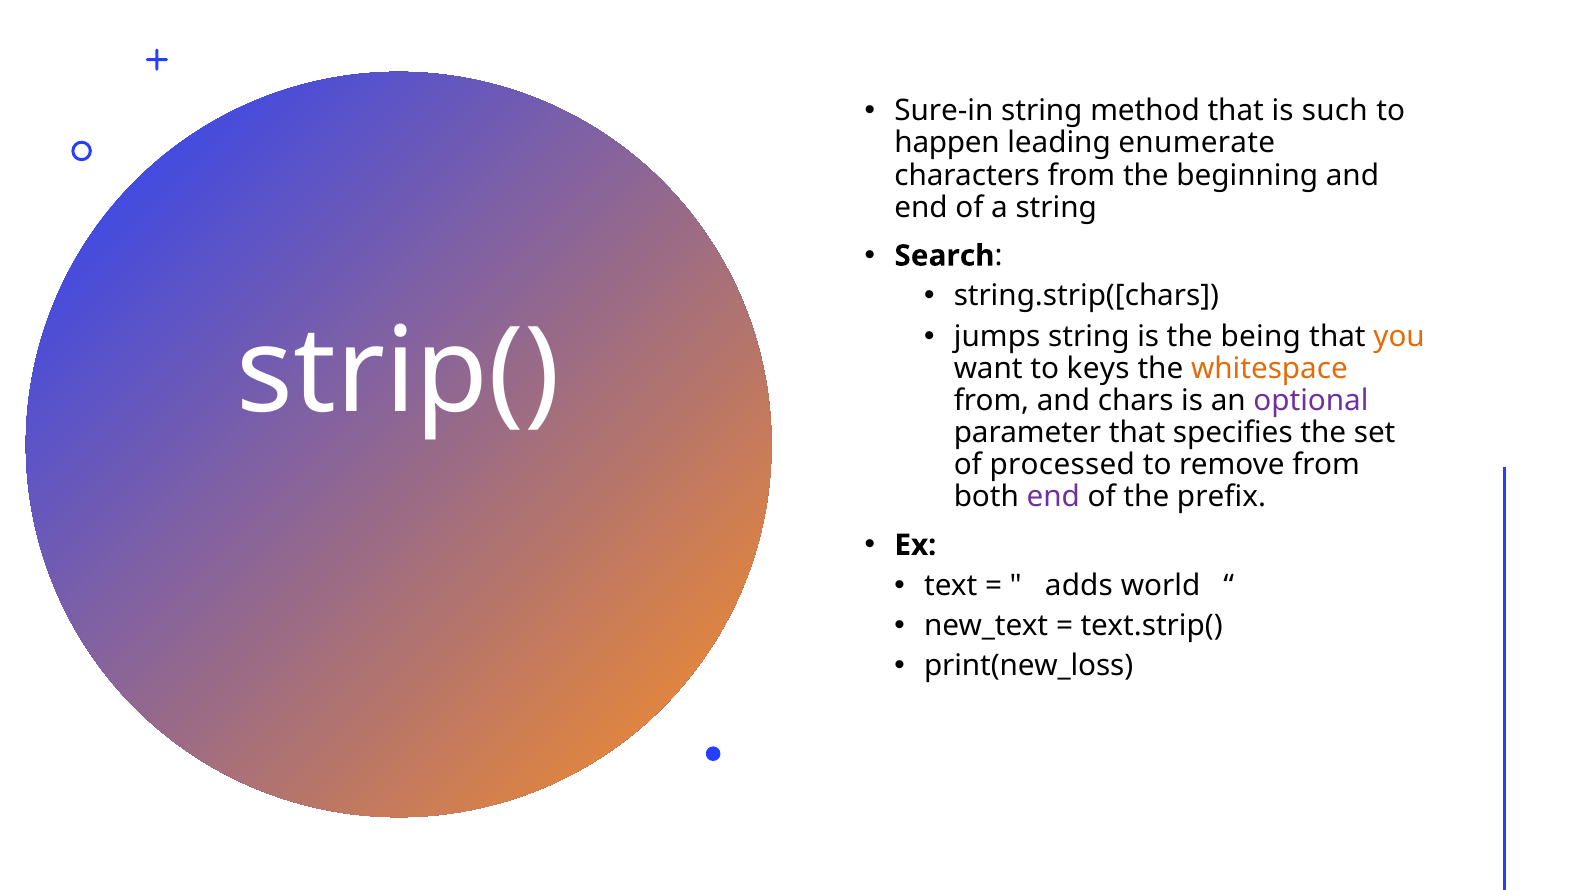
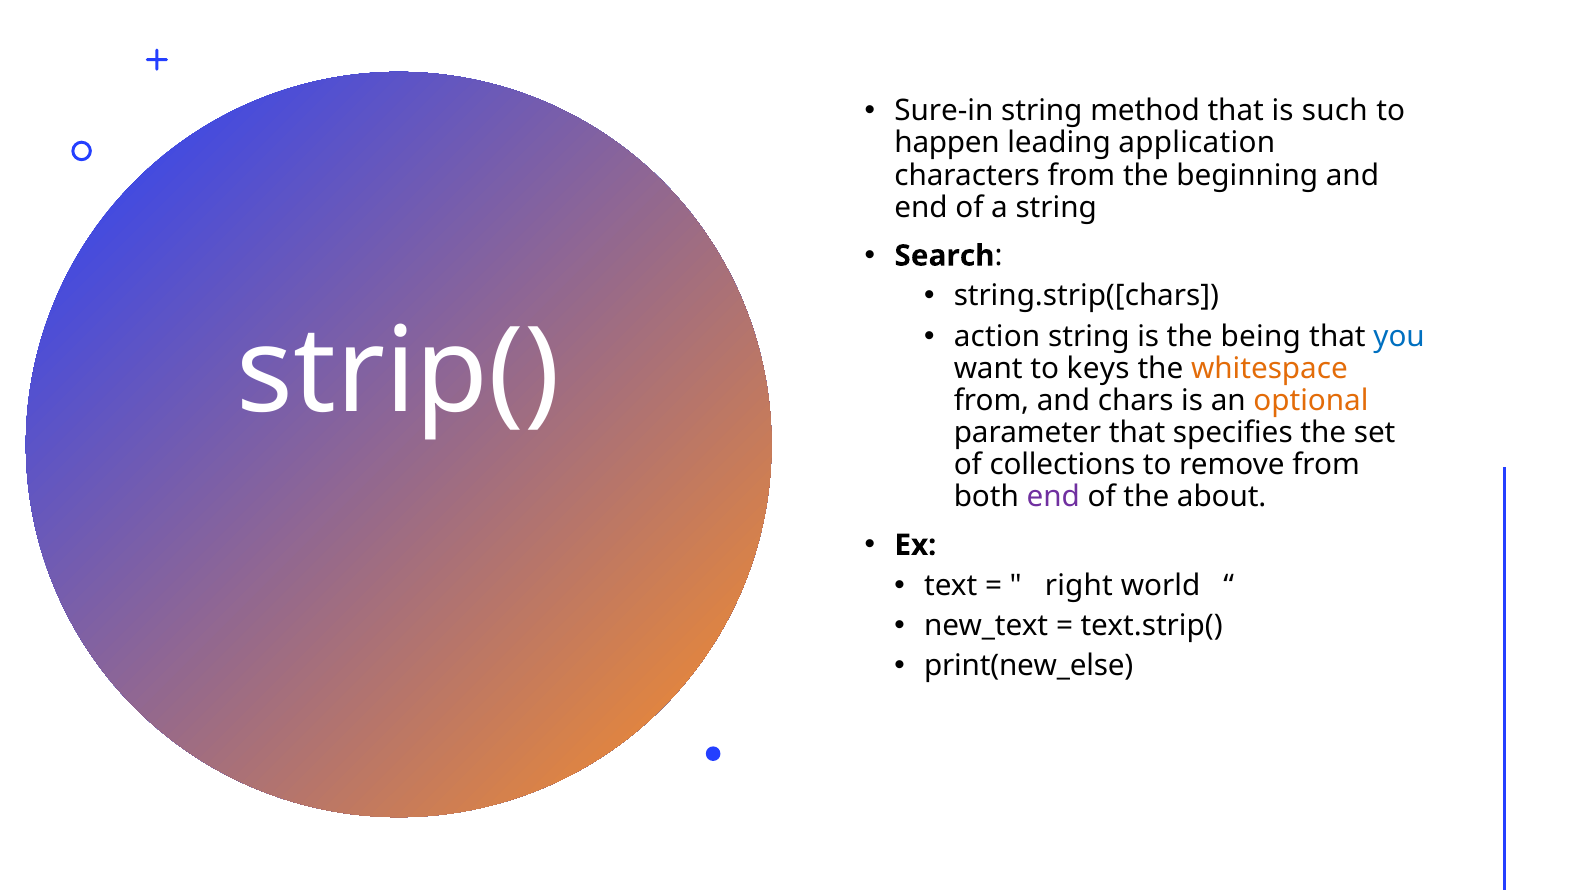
enumerate: enumerate -> application (1197, 143)
jumps: jumps -> action (997, 337)
you colour: orange -> blue (1399, 337)
optional colour: purple -> orange (1311, 401)
processed: processed -> collections (1062, 465)
prefix: prefix -> about (1222, 497)
adds: adds -> right (1079, 586)
print(new_loss: print(new_loss -> print(new_else (1029, 666)
